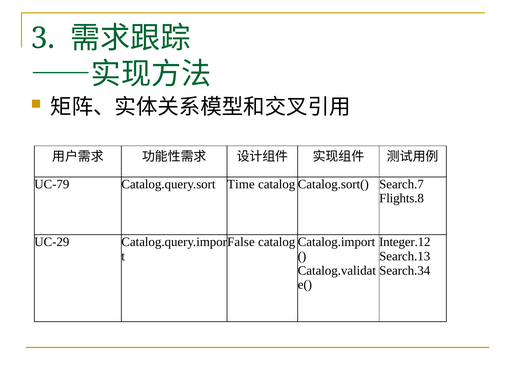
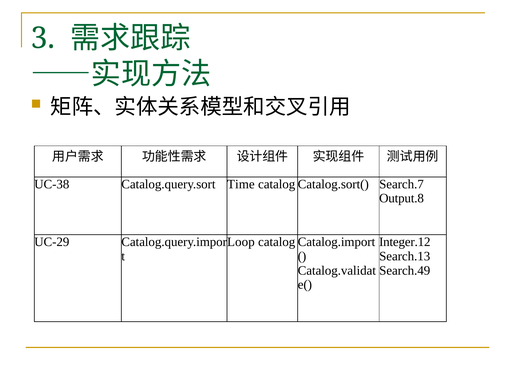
UC-79: UC-79 -> UC-38 (52, 184)
Flights.8: Flights.8 -> Output.8 (402, 198)
False: False -> Loop (241, 242)
Search.34: Search.34 -> Search.49 (405, 271)
